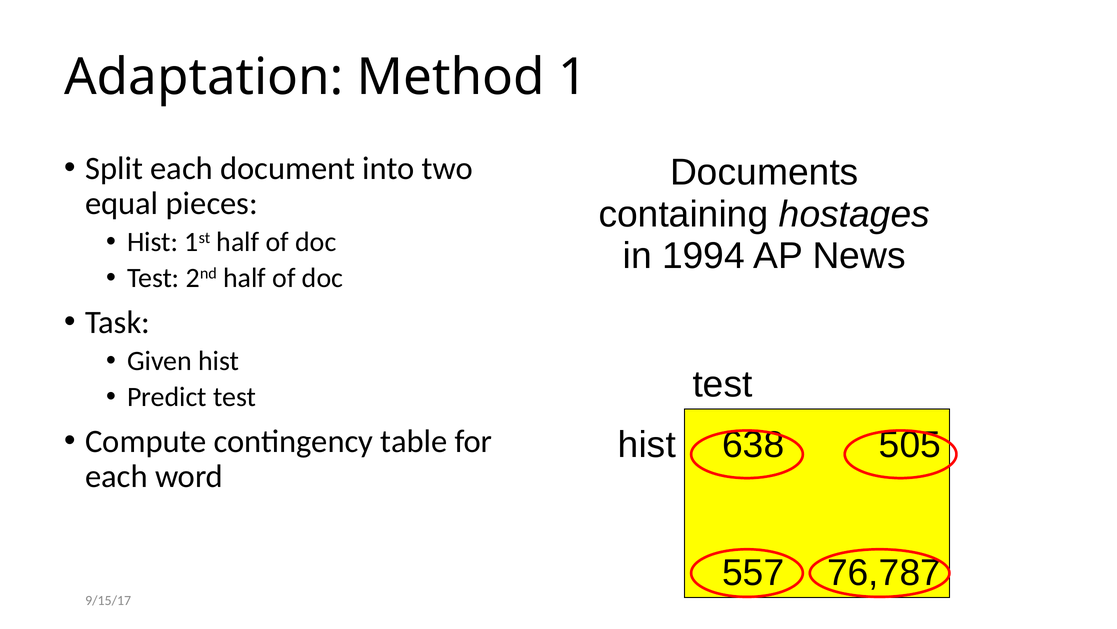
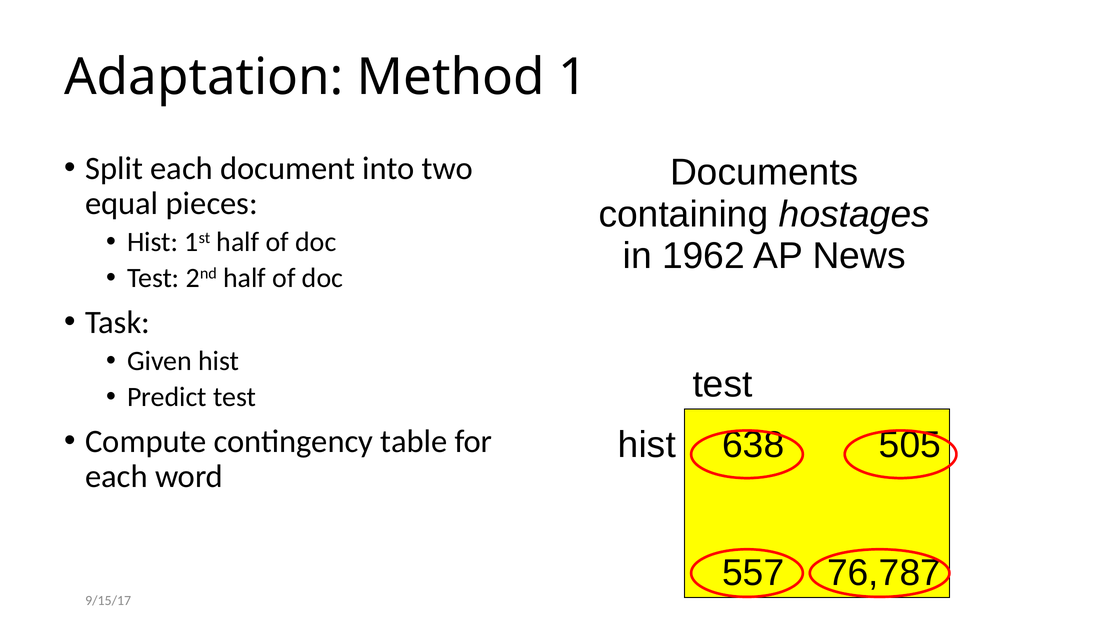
1994: 1994 -> 1962 (703, 256)
